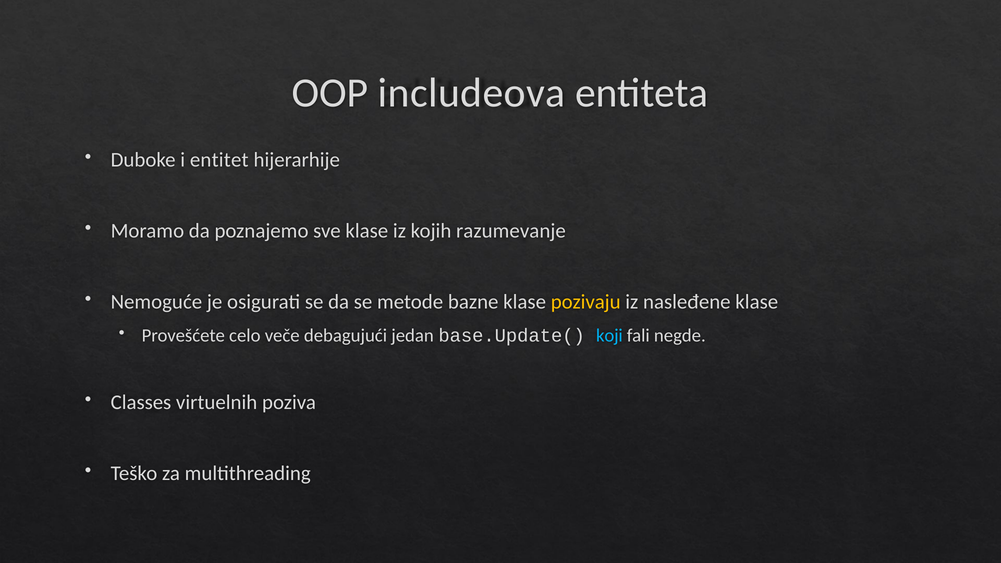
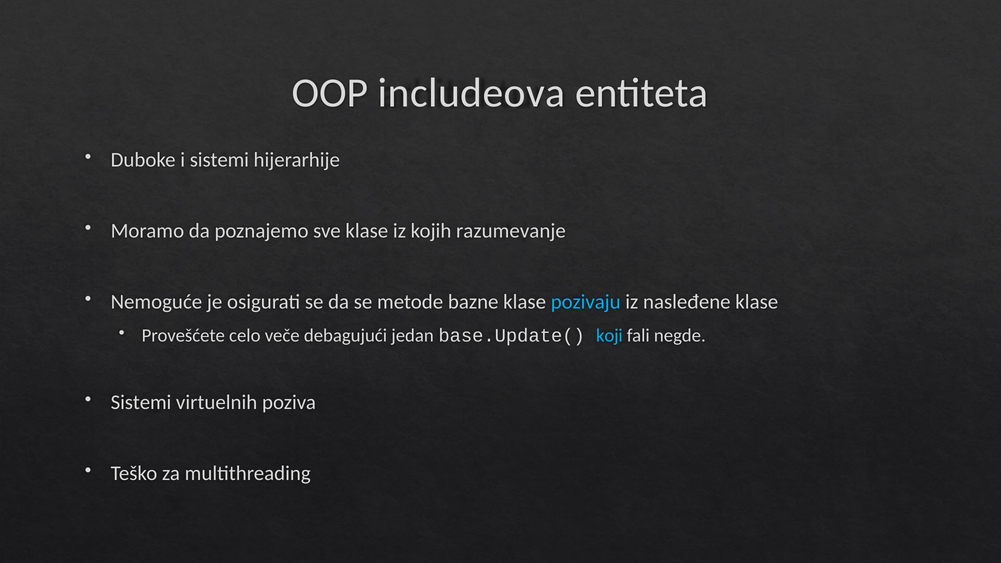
i entitet: entitet -> sistemi (219, 160)
pozivaju colour: yellow -> light blue (586, 302)
Classes: Classes -> Sistemi (141, 402)
